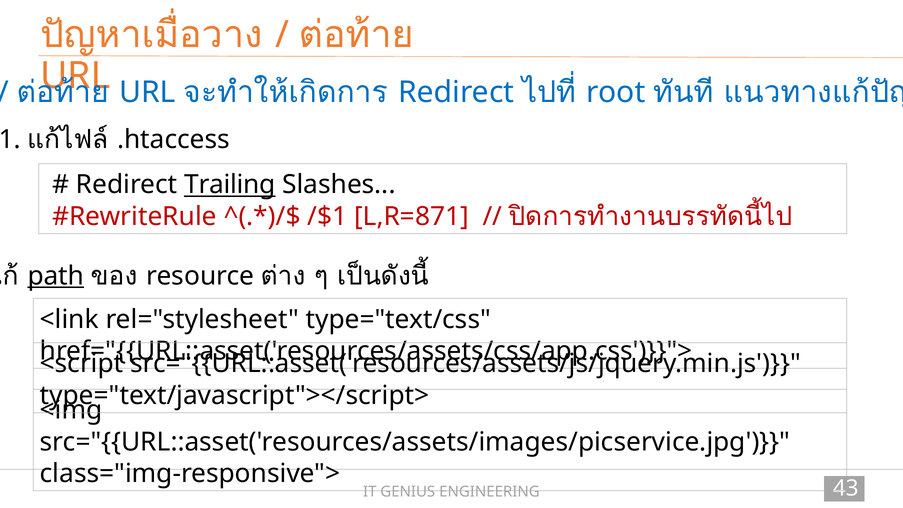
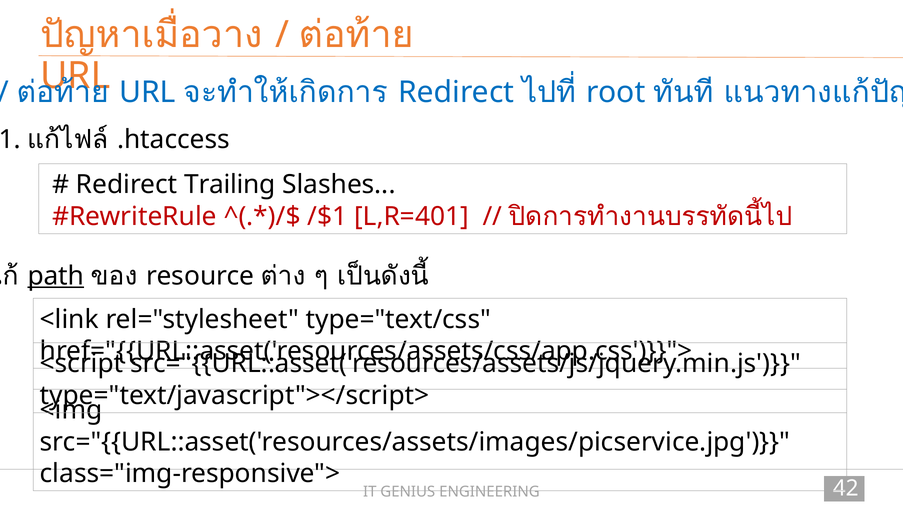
Trailing underline: present -> none (230, 185)
L,R=871: L,R=871 -> L,R=401 (411, 216)
43: 43 -> 42 (846, 488)
